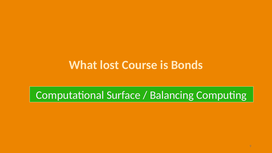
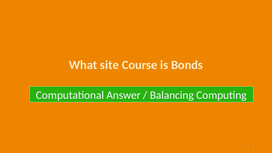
lost: lost -> site (109, 65)
Surface: Surface -> Answer (124, 95)
